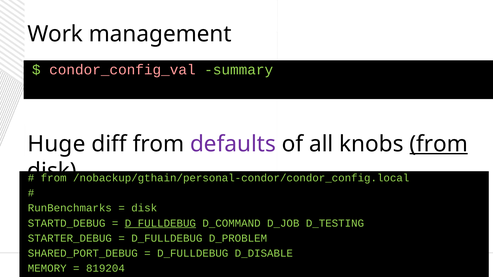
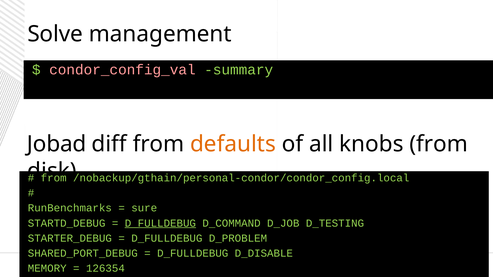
Work: Work -> Solve (55, 34)
Huge: Huge -> Jobad (57, 144)
defaults colour: purple -> orange (233, 144)
from underline: present -> none (439, 144)
disk: disk -> sure (144, 208)
819204: 819204 -> 126354 (105, 269)
